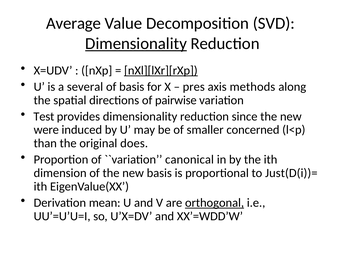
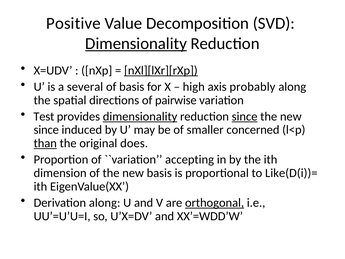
Average: Average -> Positive (73, 23)
pres: pres -> high (194, 87)
methods: methods -> probably (252, 87)
dimensionality underline: none -> present (140, 116)
since underline: none -> present (245, 116)
were: were -> since (46, 130)
than underline: none -> present (45, 143)
canonical: canonical -> accepting (190, 159)
Just(D(i))=: Just(D(i))= -> Like(D(i))= (291, 173)
Derivation mean: mean -> along (105, 202)
